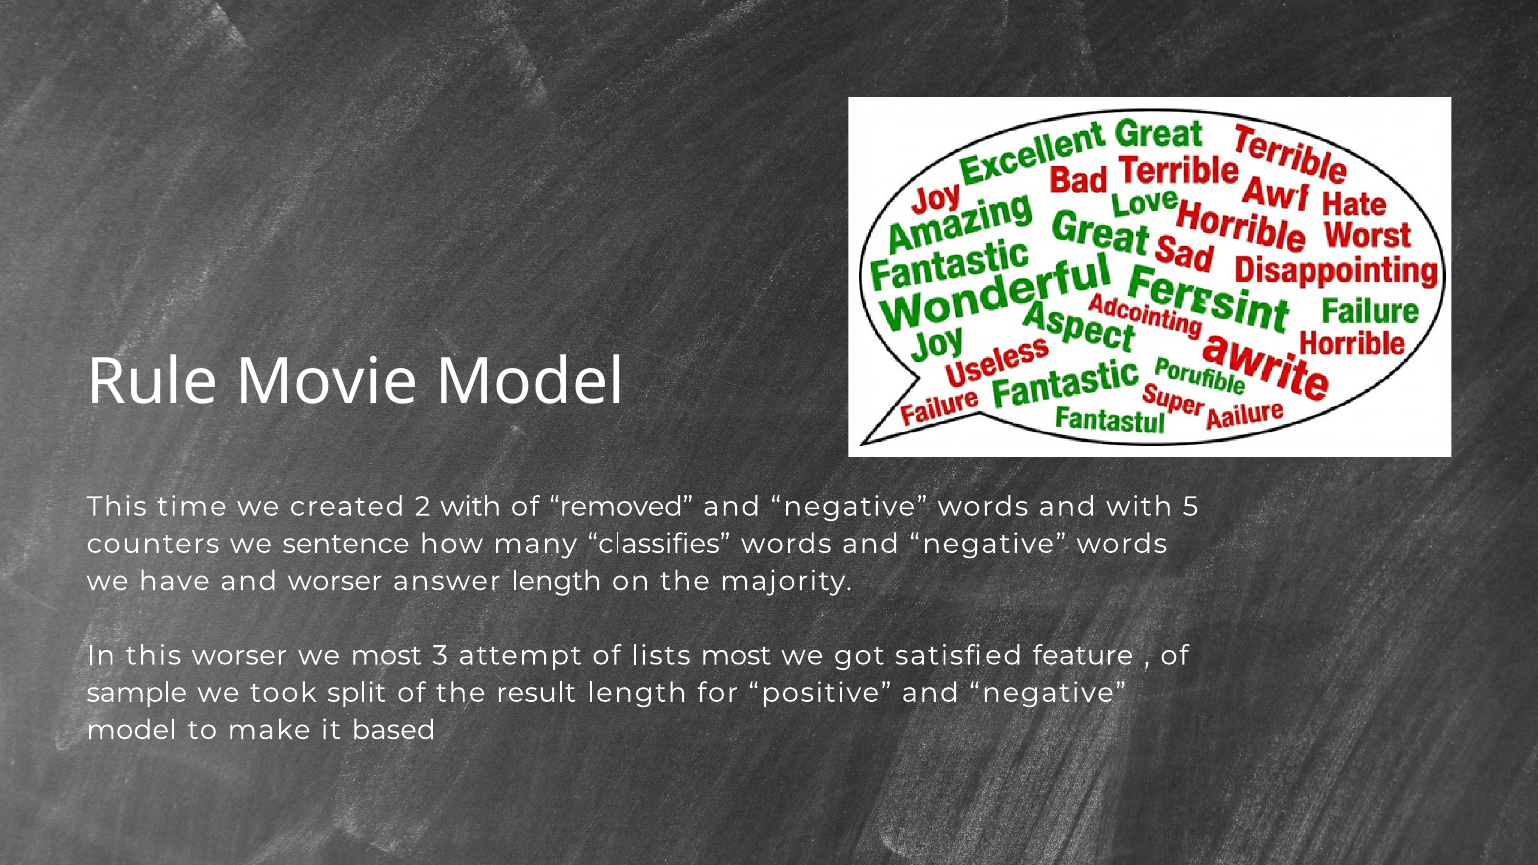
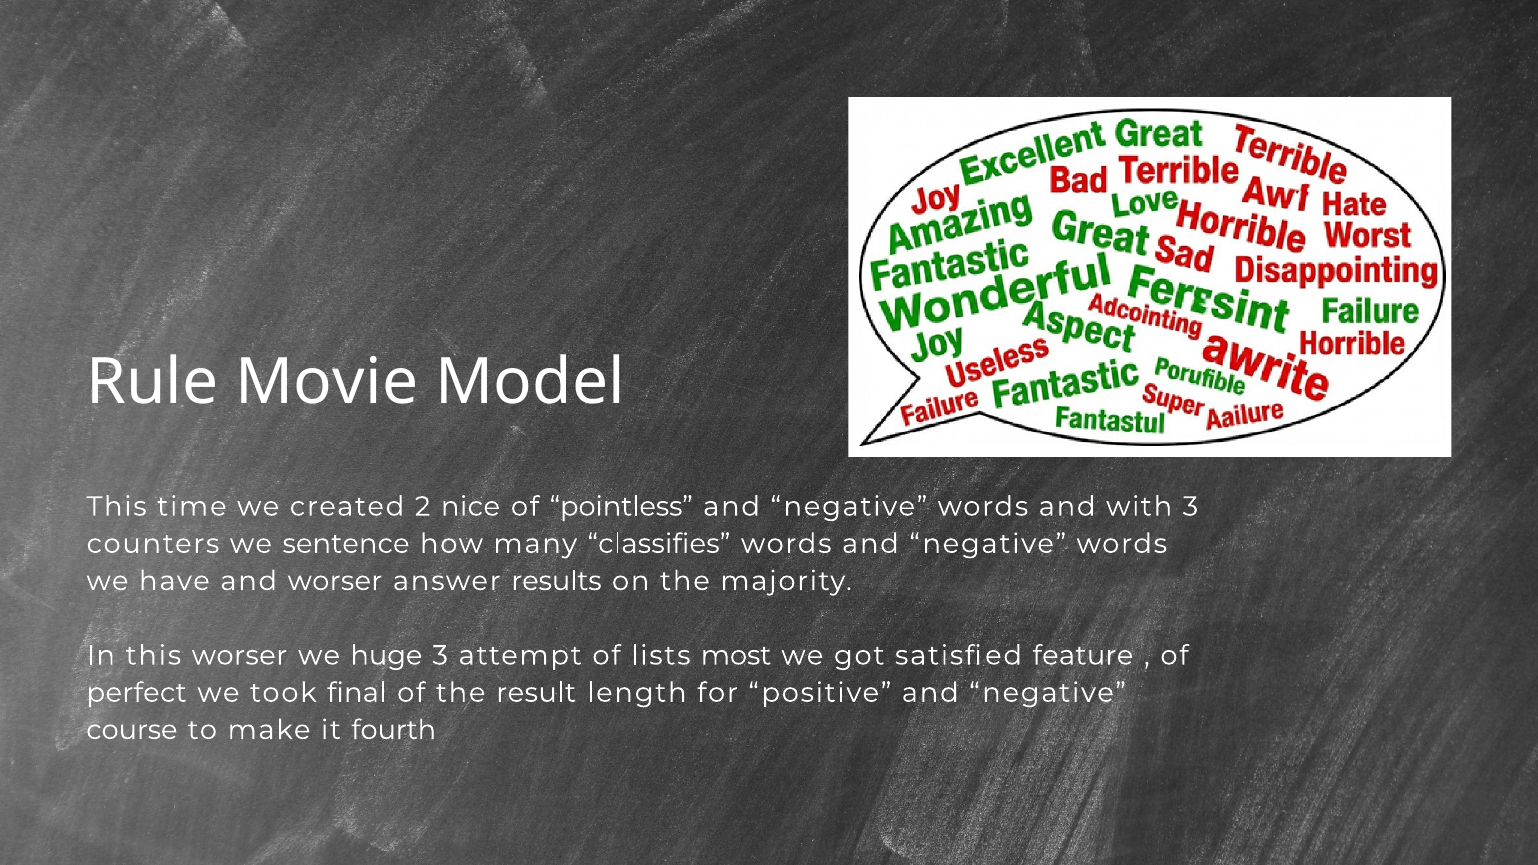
2 with: with -> nice (470, 507)
removed: removed -> pointless (621, 507)
with 5: 5 -> 3 (1190, 507)
answer length: length -> results (556, 581)
we most: most -> huge (386, 656)
sample: sample -> perfect (137, 693)
split: split -> final (357, 693)
model: model -> course (132, 730)
based: based -> fourth (394, 730)
